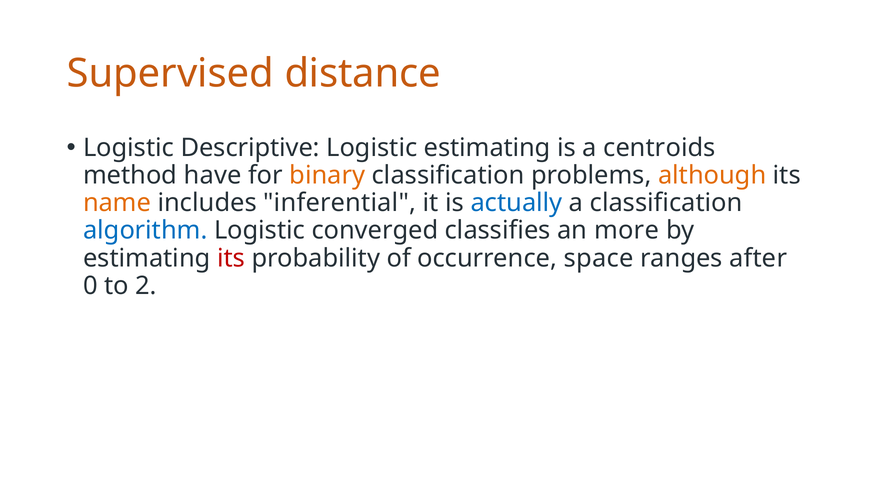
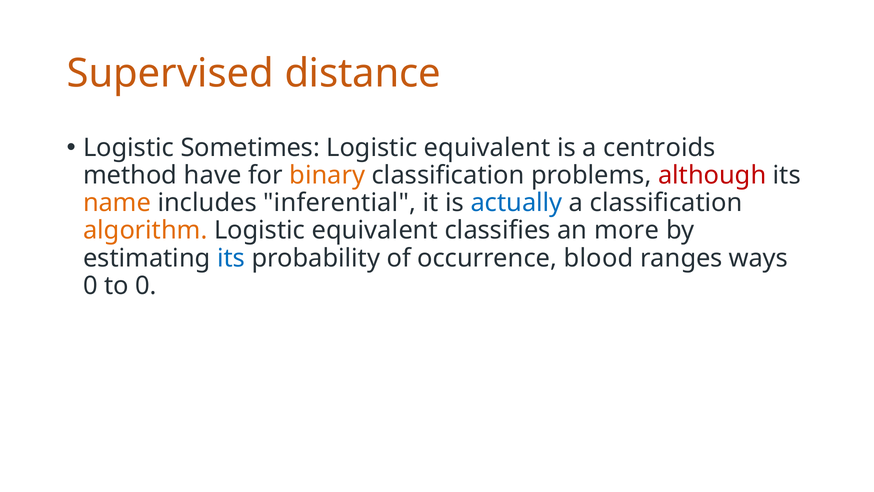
Descriptive: Descriptive -> Sometimes (250, 148)
estimating: estimating -> equivalent (487, 148)
although colour: orange -> red (712, 175)
algorithm colour: blue -> orange (145, 230)
converged: converged -> equivalent (375, 230)
its colour: red -> blue (231, 258)
space: space -> blood (599, 258)
after: after -> ways (758, 258)
to 2: 2 -> 0 (146, 285)
